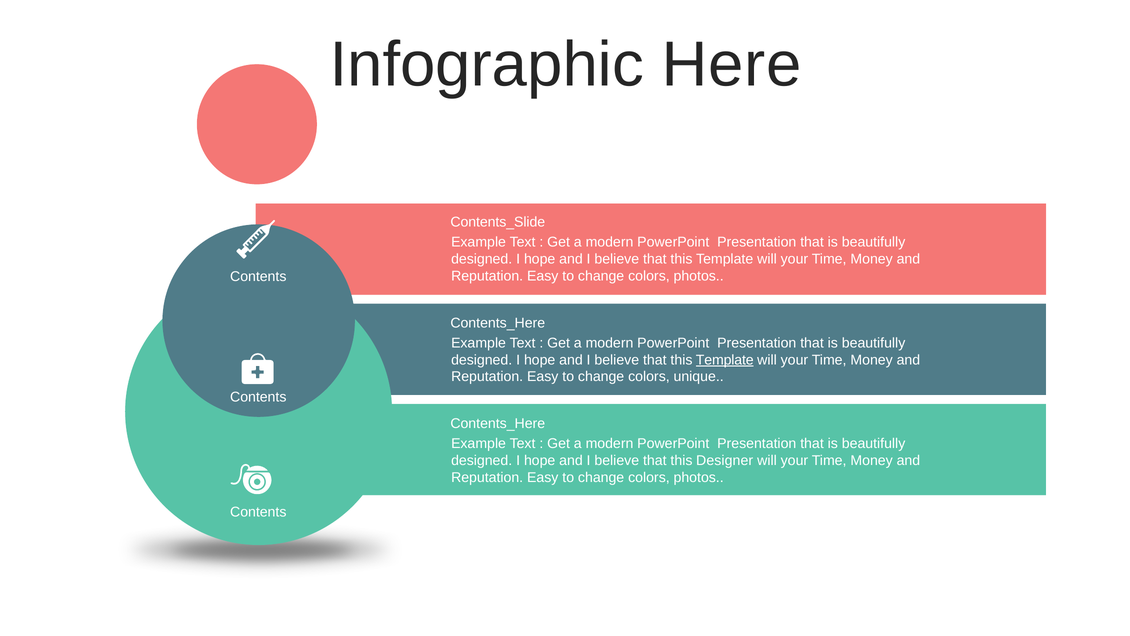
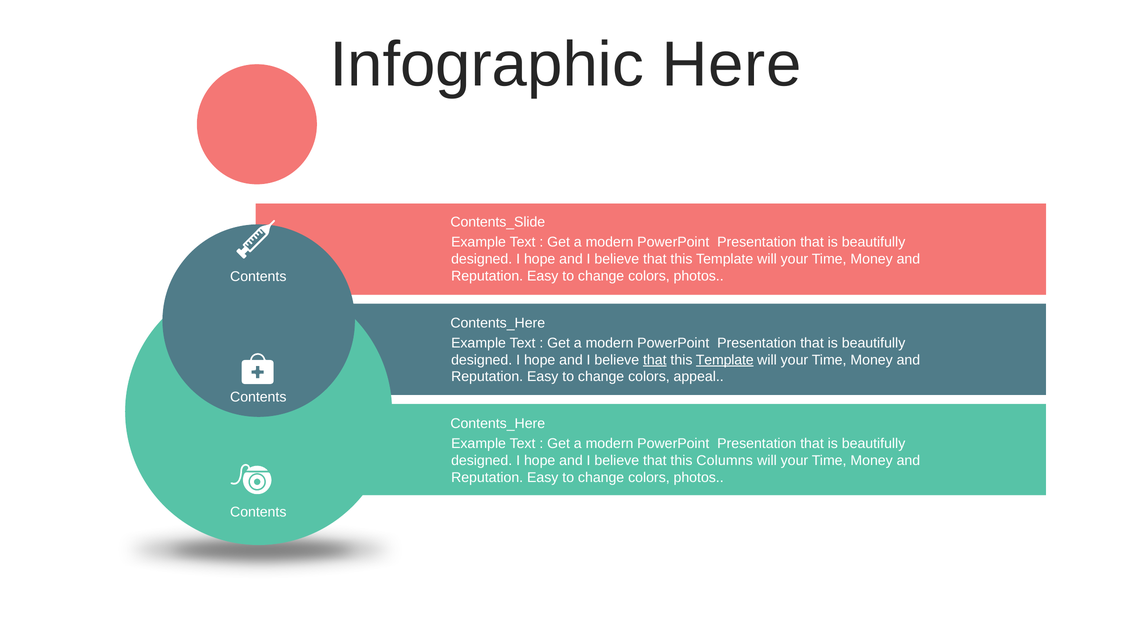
that underline: none -> present (655, 360)
unique: unique -> appeal (699, 377)
Designer: Designer -> Columns (725, 460)
